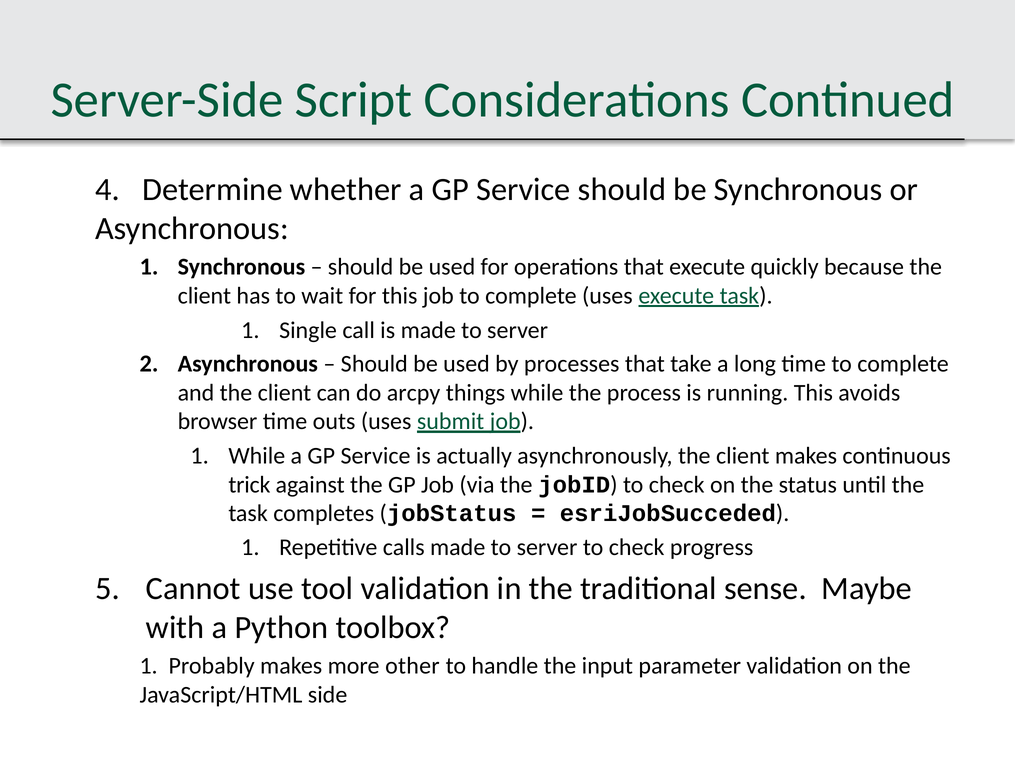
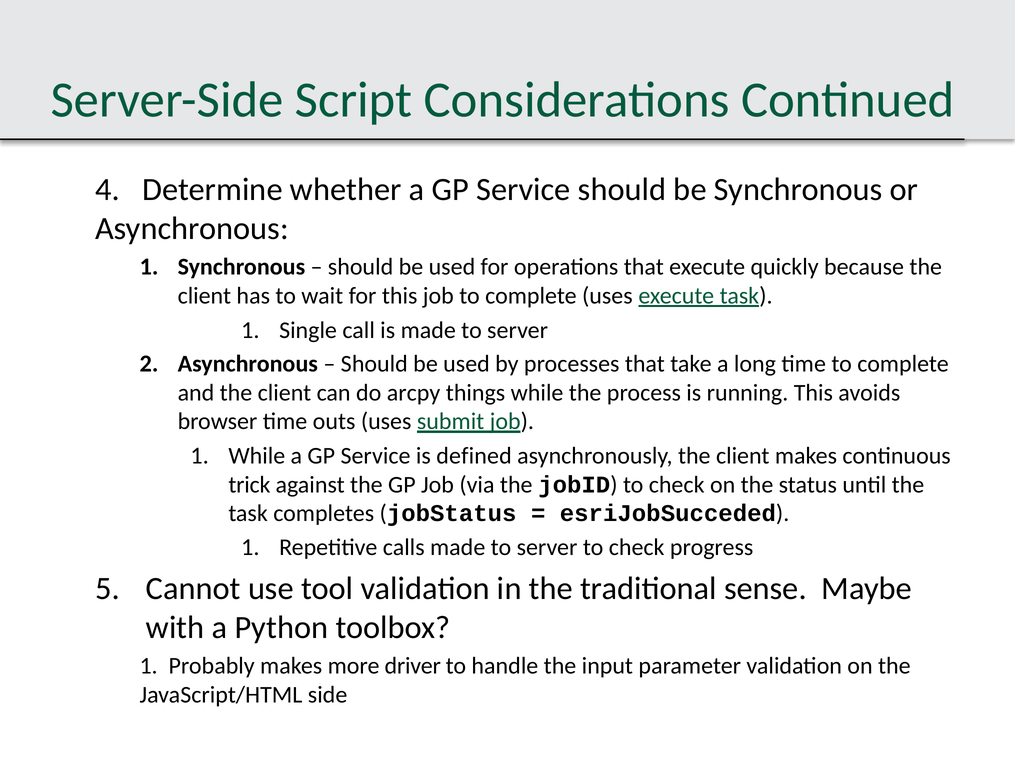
actually: actually -> defined (474, 455)
other: other -> driver (413, 665)
